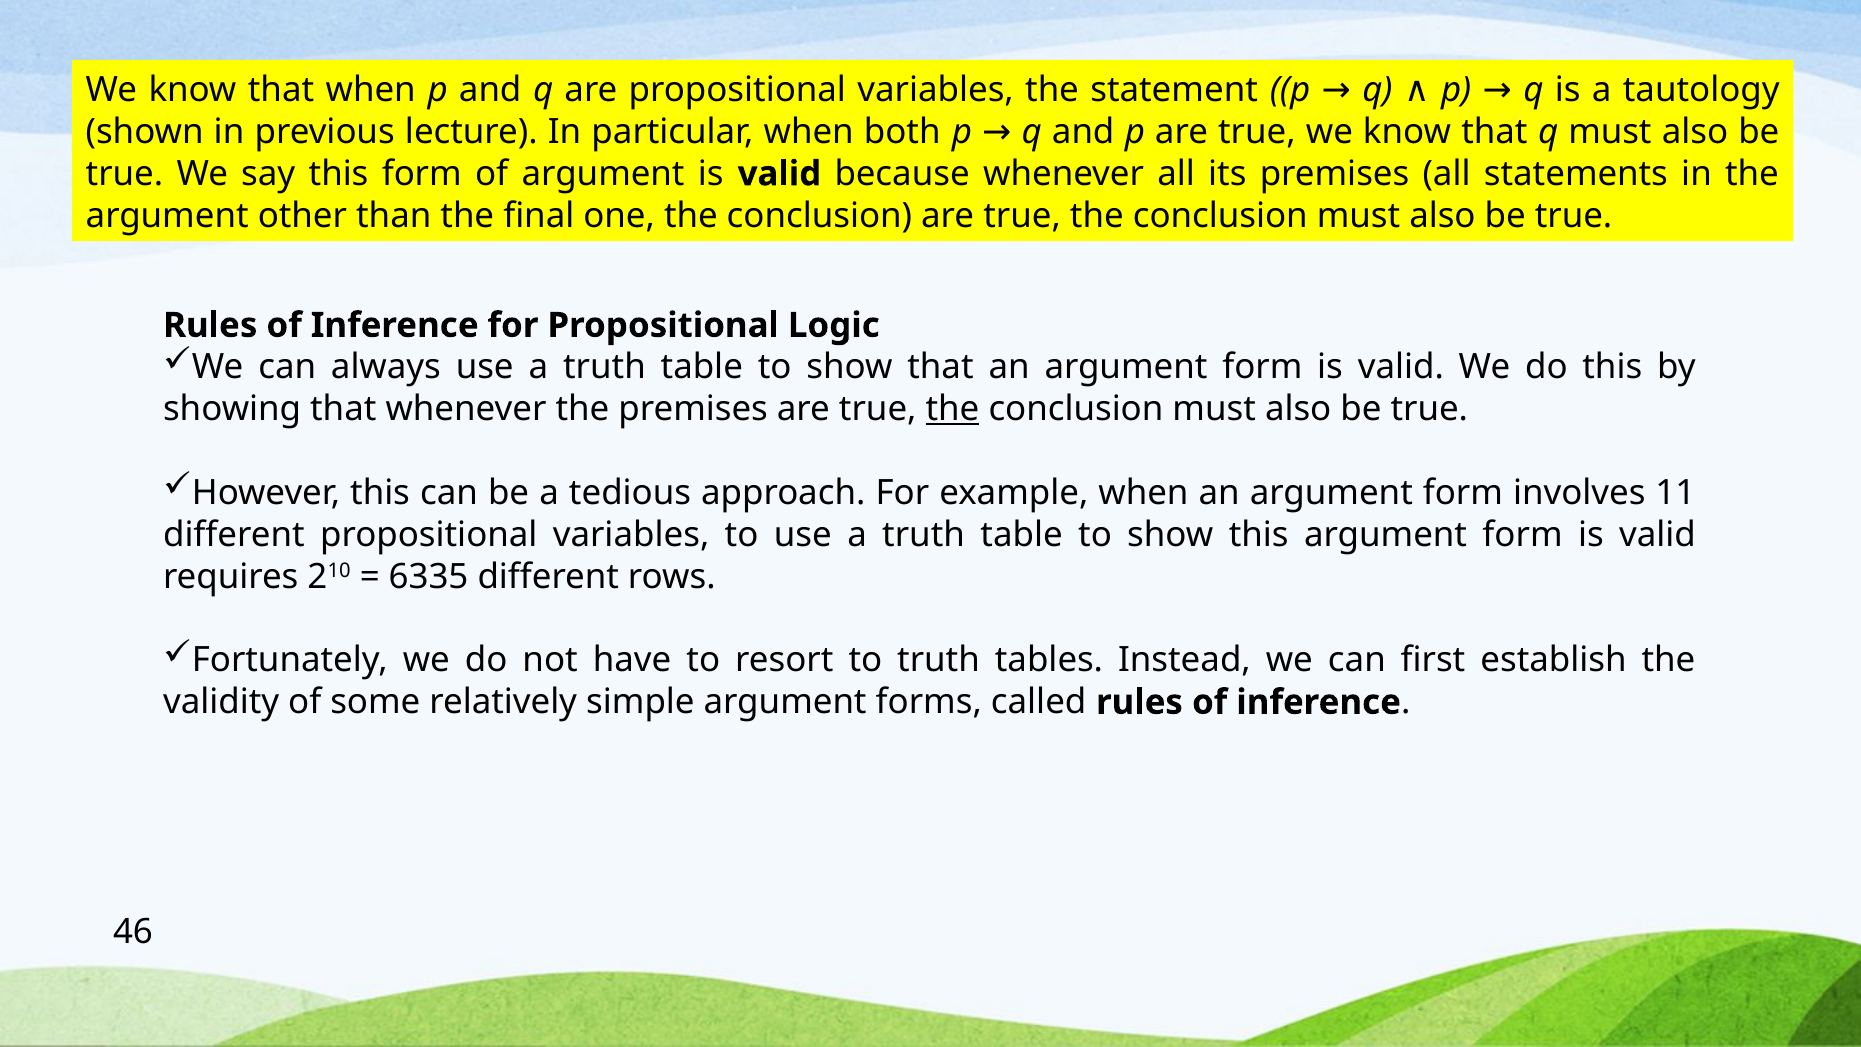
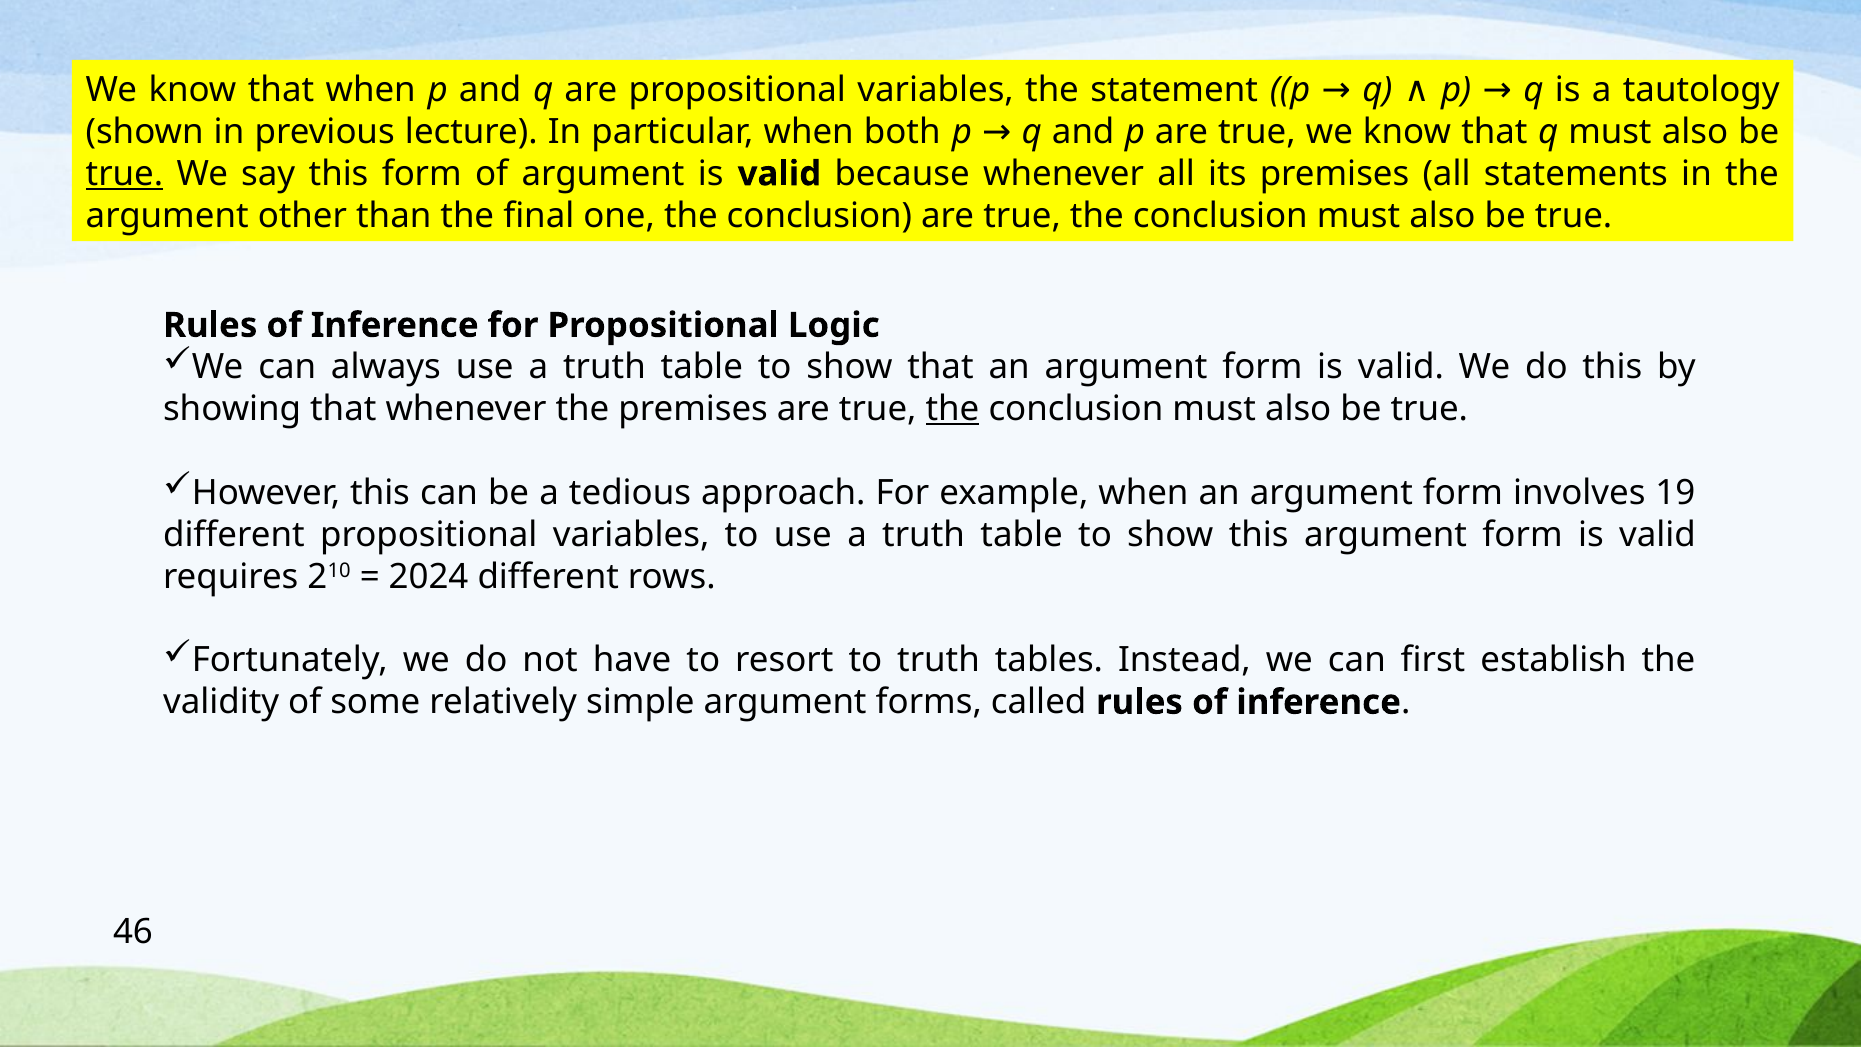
true underline: none -> present (124, 174)
11: 11 -> 19 (1675, 493)
6335: 6335 -> 2024 (429, 577)
